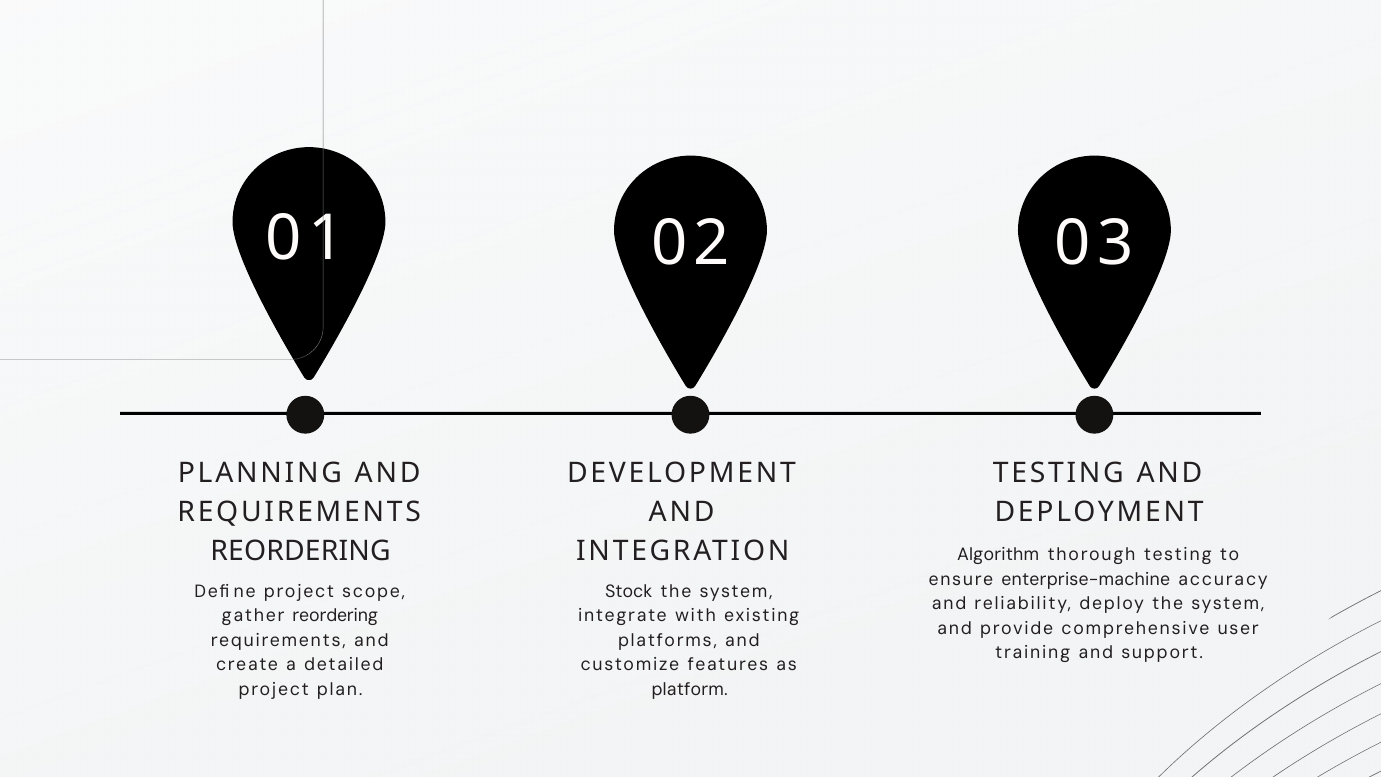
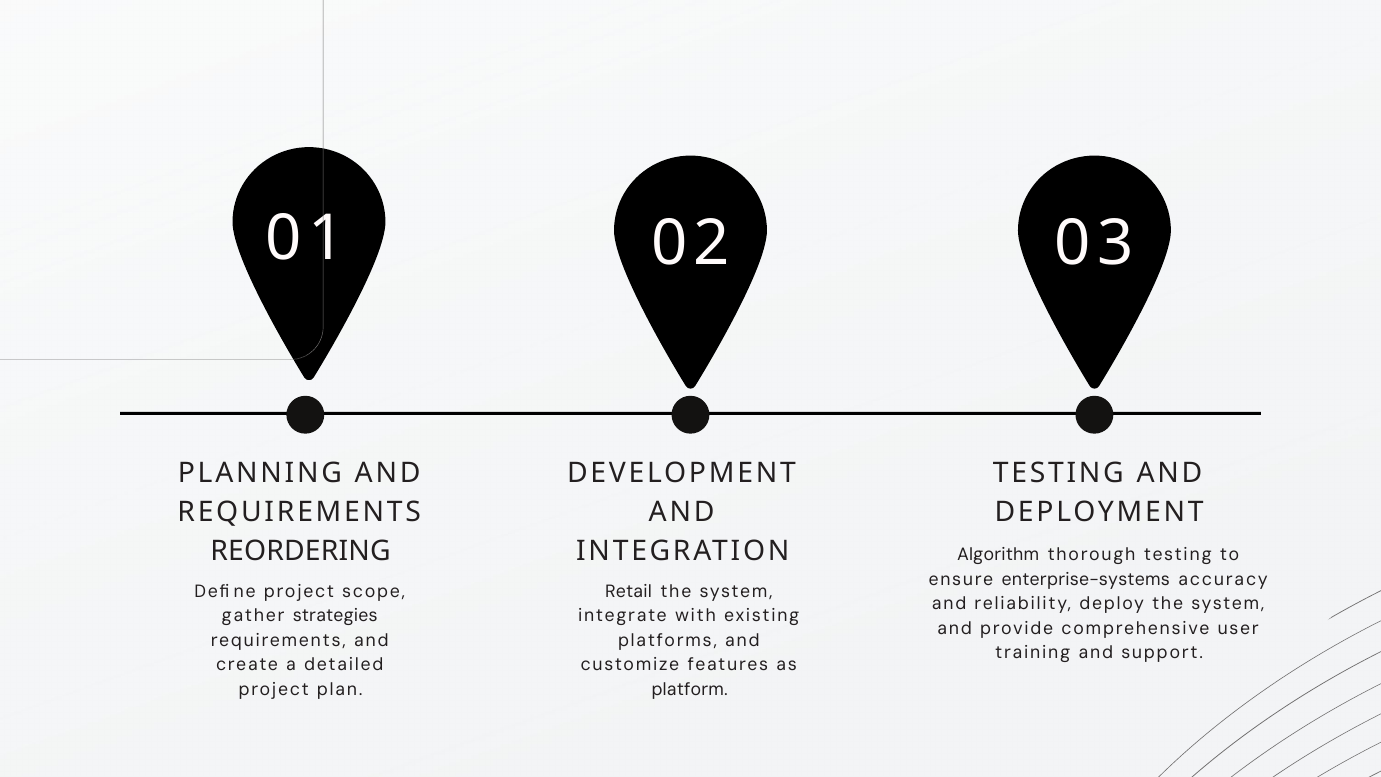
enterprise-machine: enterprise-machine -> enterprise-systems (1086, 579)
Stock: Stock -> Retail (628, 591)
gather reordering: reordering -> strategies (335, 616)
